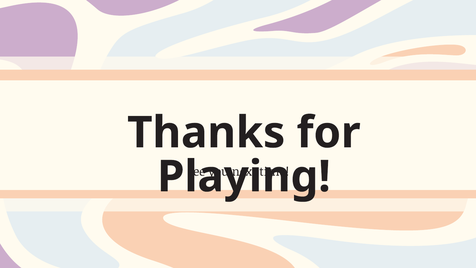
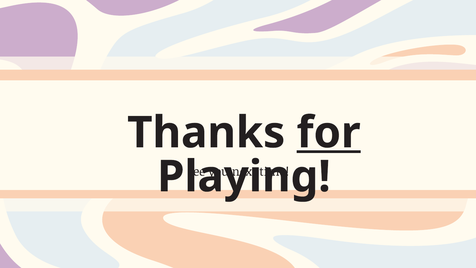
for underline: none -> present (329, 133)
